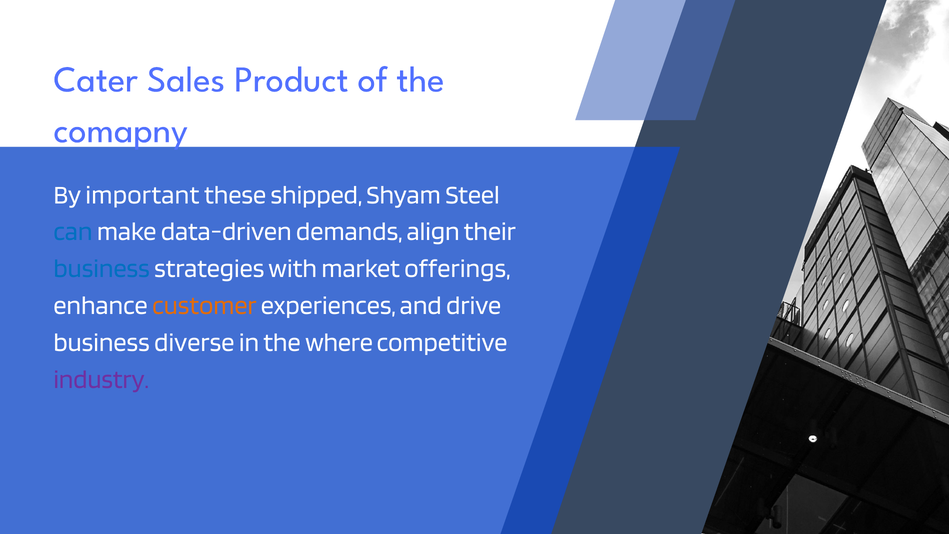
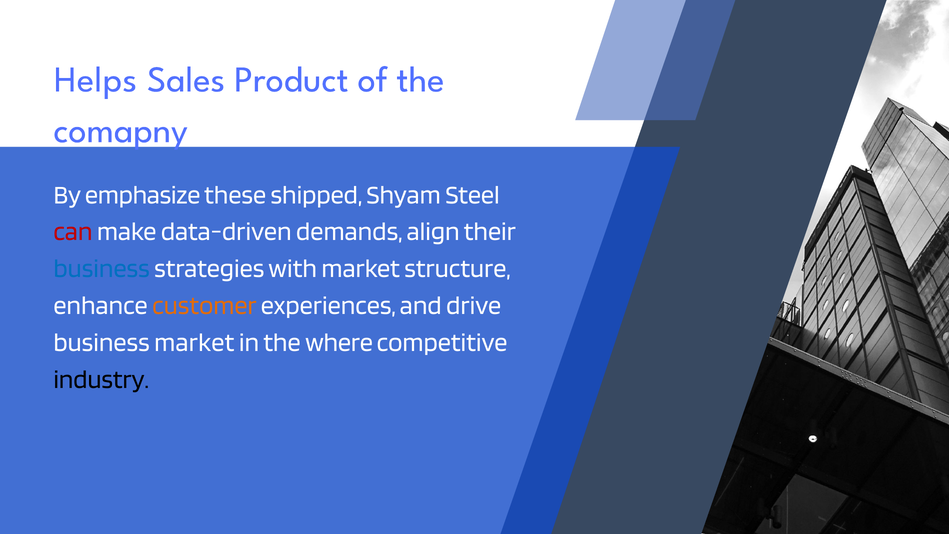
Cater: Cater -> Helps (96, 79)
important: important -> emphasize (143, 195)
can colour: blue -> red (73, 232)
offerings: offerings -> structure (458, 269)
business diverse: diverse -> market (194, 342)
industry colour: purple -> black (101, 379)
